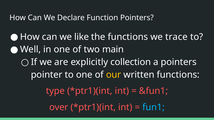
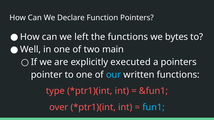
like: like -> left (82, 37)
trace: trace -> bytes (177, 37)
collection: collection -> executed (131, 62)
our colour: yellow -> light blue (114, 75)
